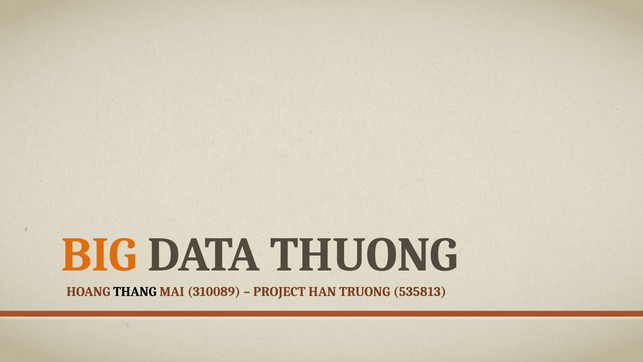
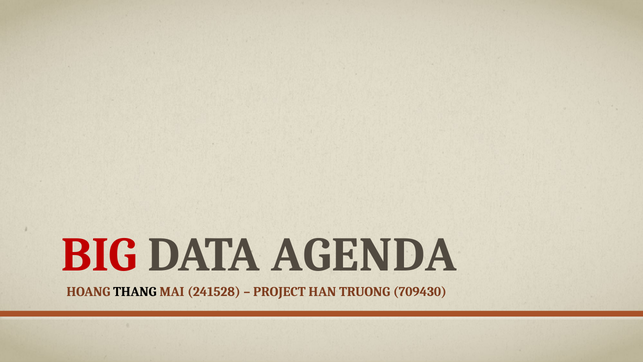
BIG colour: orange -> red (99, 255)
THUONG: THUONG -> AGENDA (364, 255)
310089: 310089 -> 241528 (214, 292)
535813: 535813 -> 709430 (420, 292)
